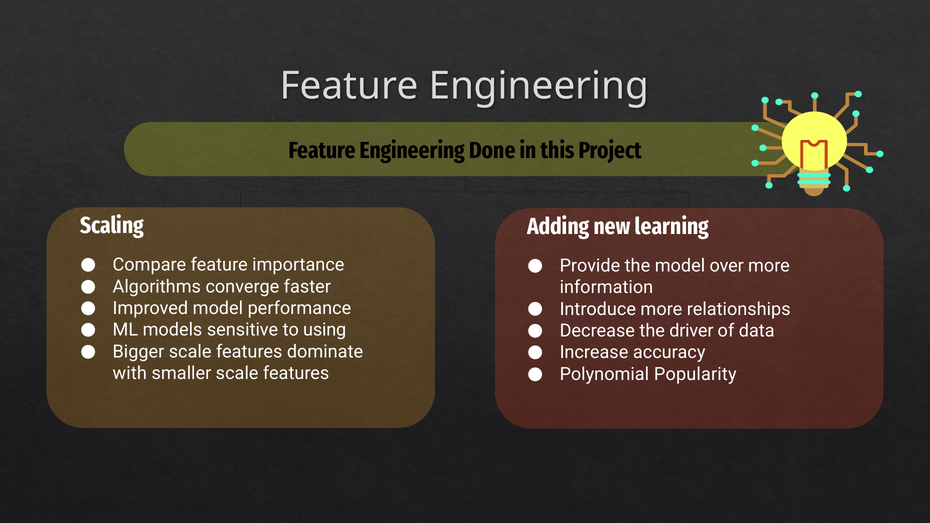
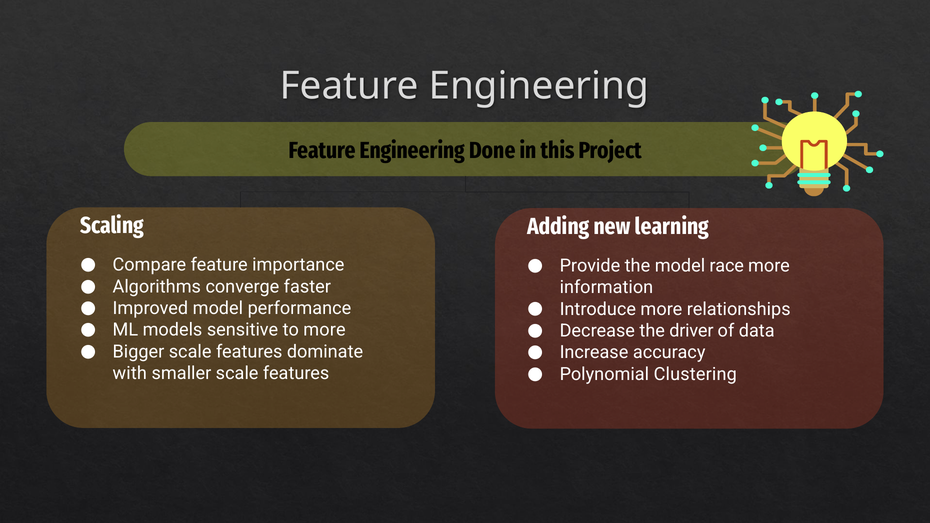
over: over -> race (727, 266)
to using: using -> more (324, 330)
Popularity: Popularity -> Clustering (695, 374)
